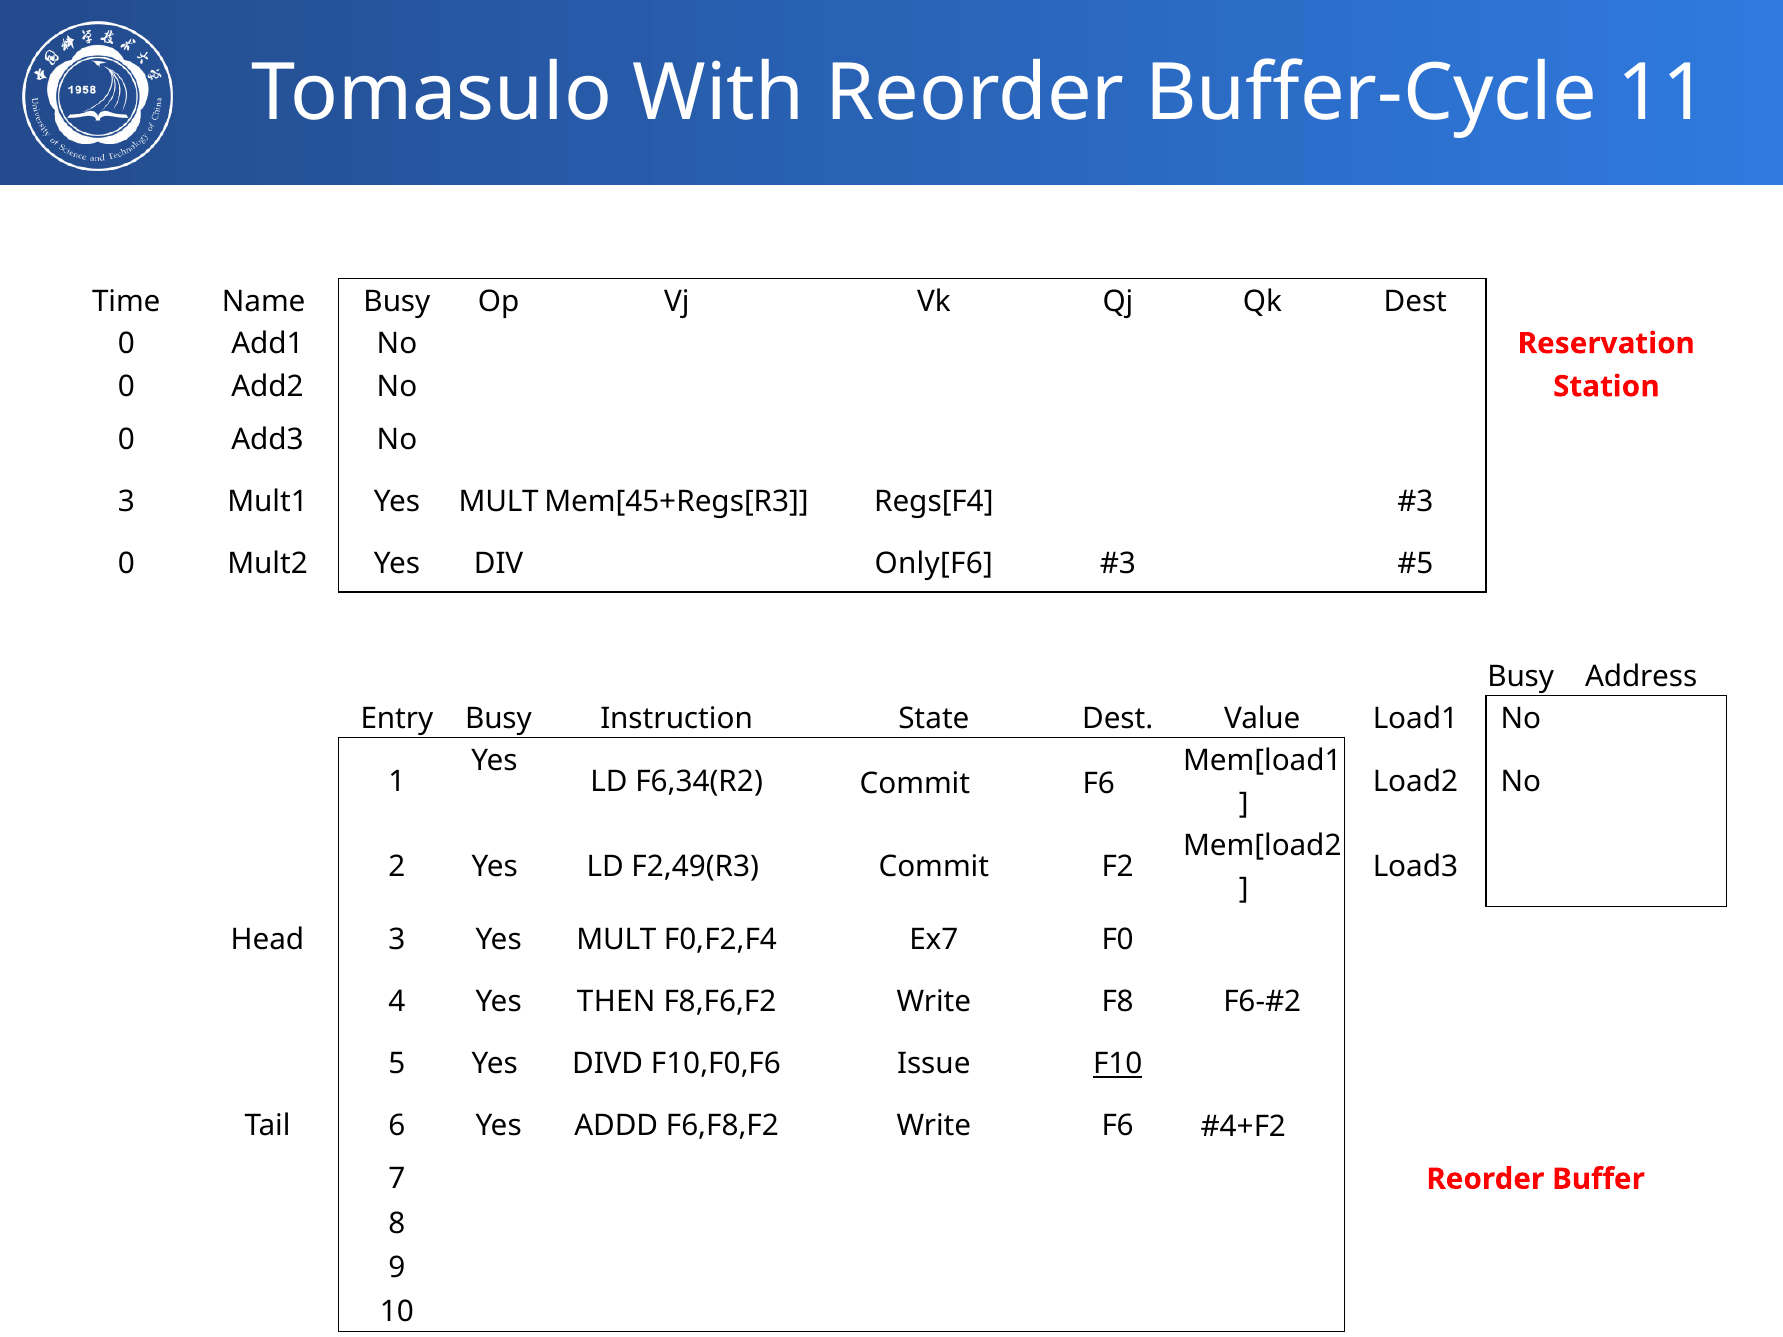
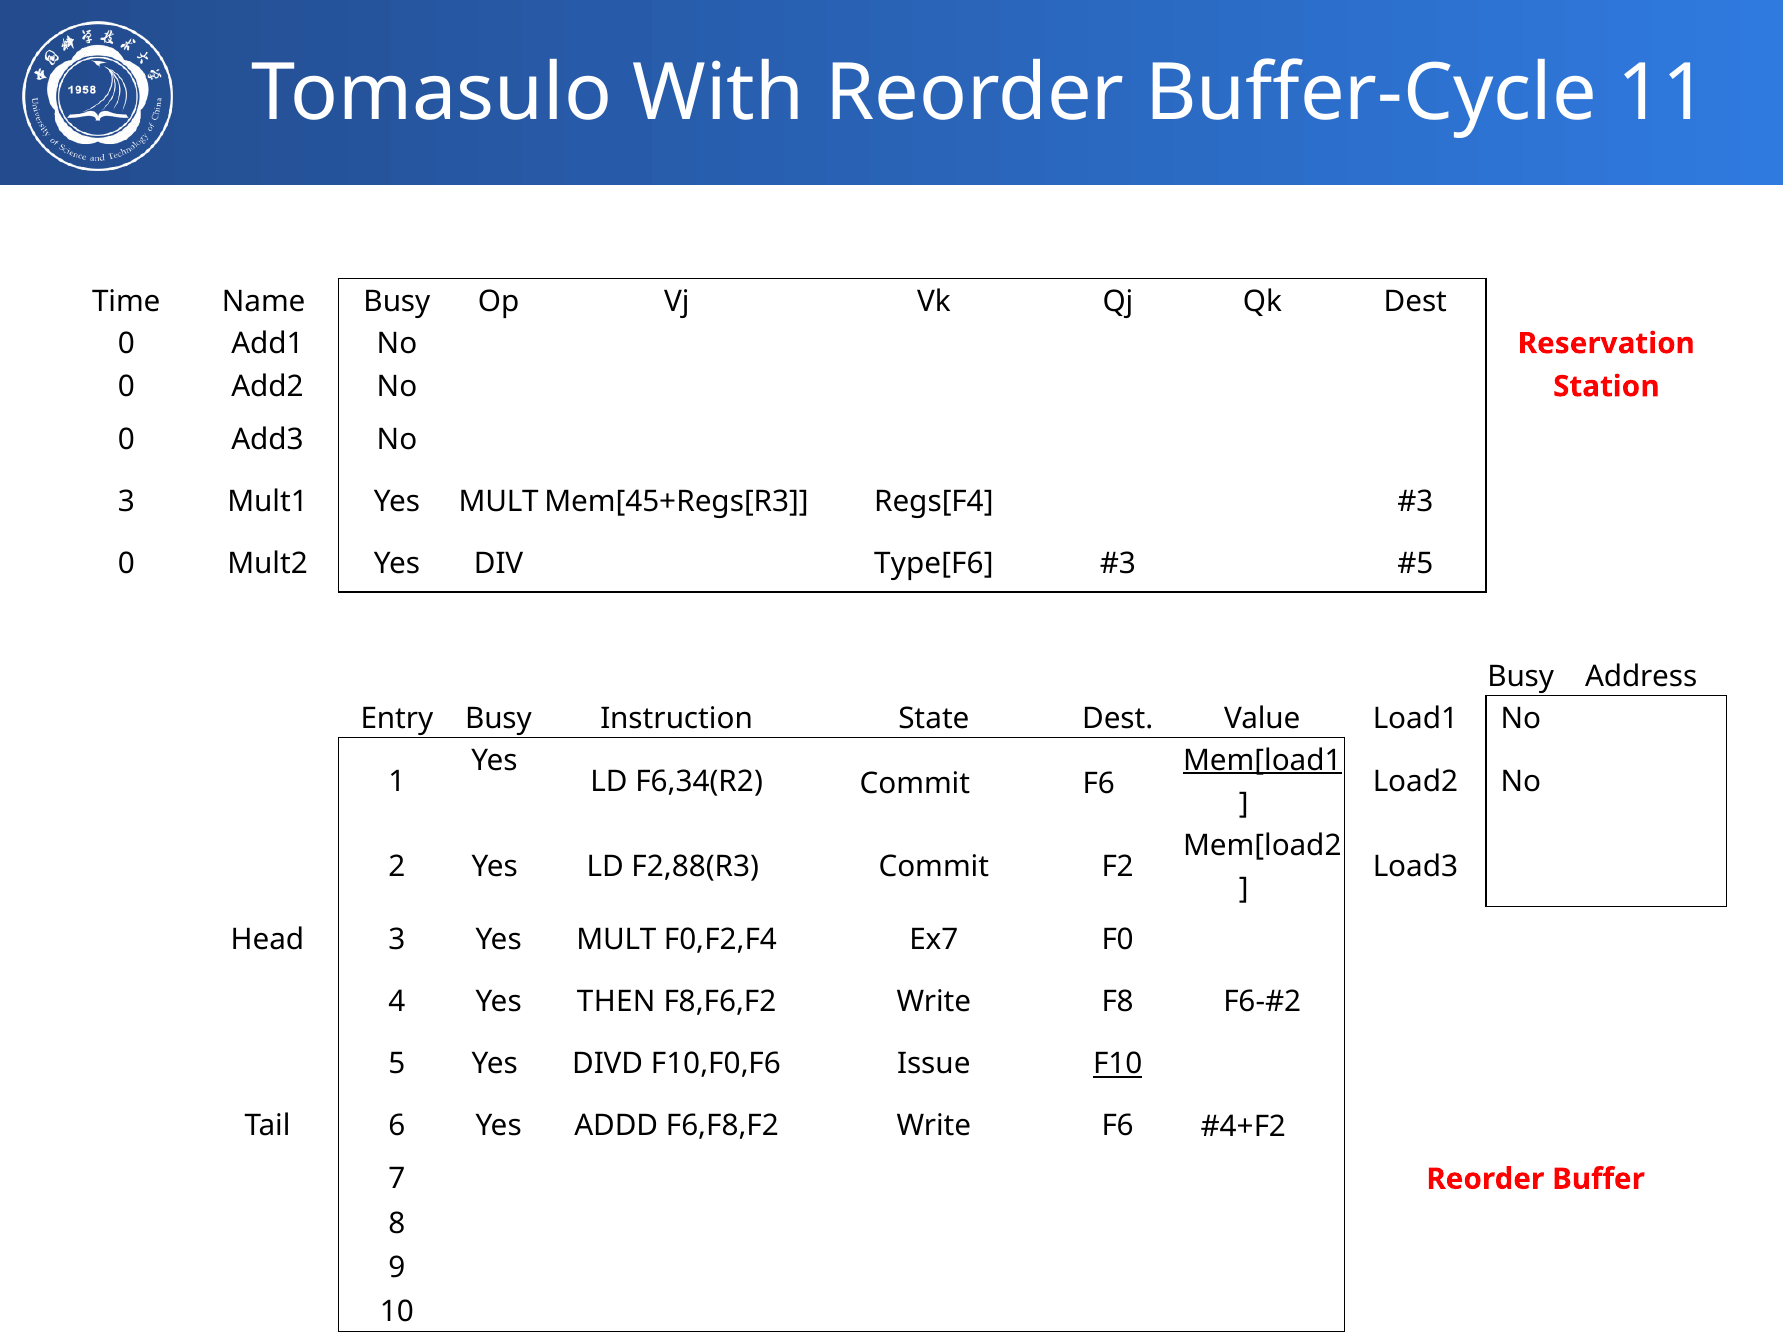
Only[F6: Only[F6 -> Type[F6 (934, 563)
Mem[load1 underline: none -> present (1262, 761)
F2,49(R3: F2,49(R3 -> F2,88(R3 (695, 867)
